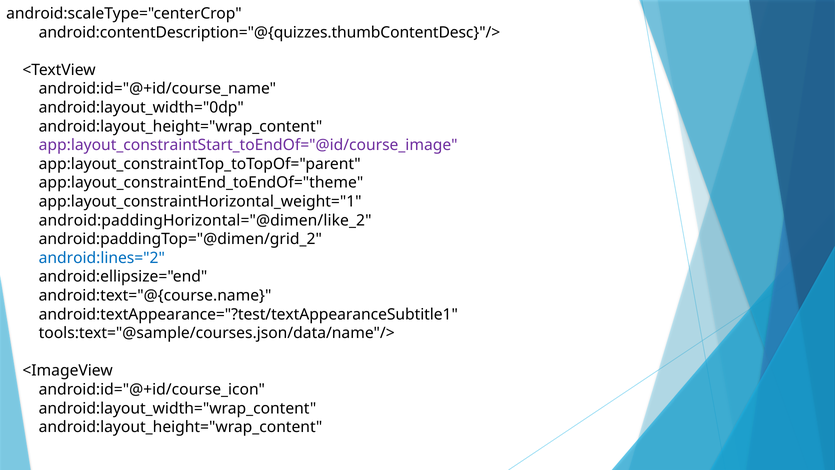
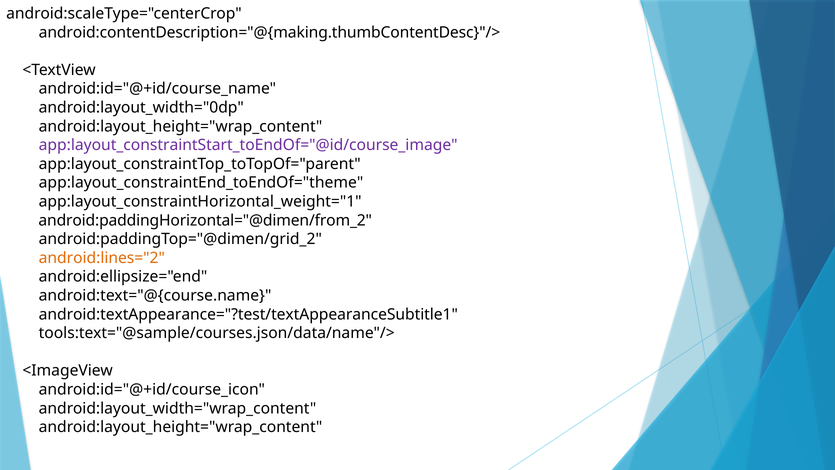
android:contentDescription="@{quizzes.thumbContentDesc}"/>: android:contentDescription="@{quizzes.thumbContentDesc}"/> -> android:contentDescription="@{making.thumbContentDesc}"/> (269, 32)
android:paddingHorizontal="@dimen/like_2: android:paddingHorizontal="@dimen/like_2 -> android:paddingHorizontal="@dimen/from_2 (205, 220)
android:lines="2 colour: blue -> orange (102, 258)
